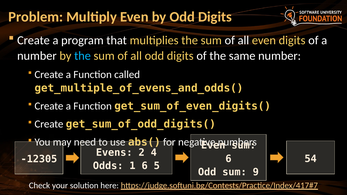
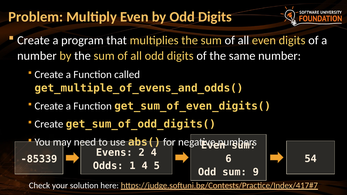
the colour: light blue -> white (83, 56)
-12305: -12305 -> -85339 (39, 159)
1 6: 6 -> 4 (145, 166)
